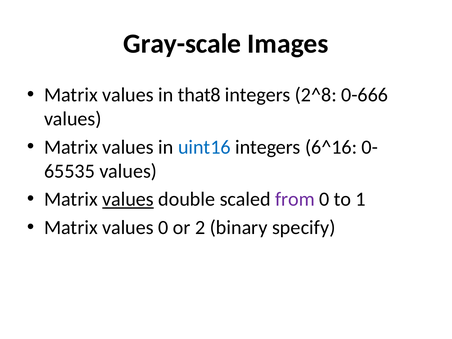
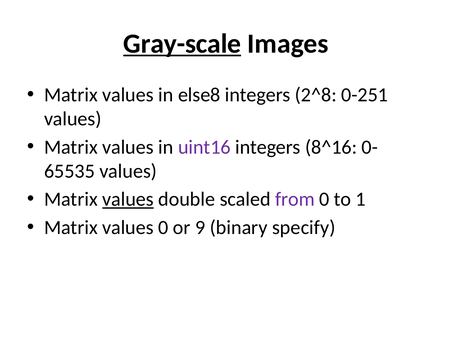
Gray-scale underline: none -> present (182, 44)
that8: that8 -> else8 (199, 95)
0-666: 0-666 -> 0-251 (365, 95)
uint16 colour: blue -> purple (204, 147)
6^16: 6^16 -> 8^16 (331, 147)
2: 2 -> 9 (200, 227)
